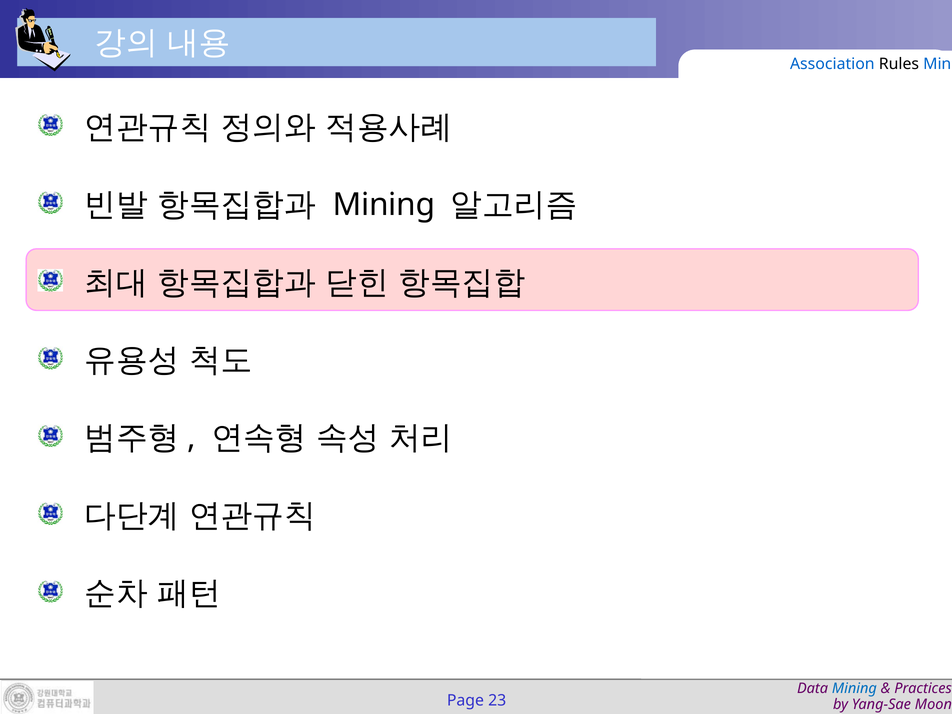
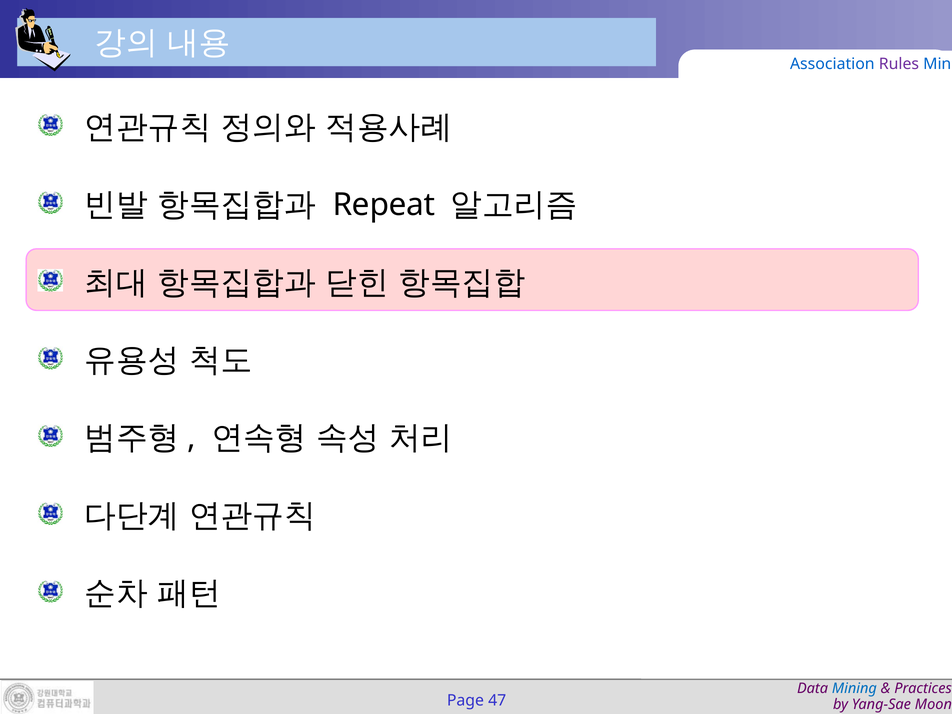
Rules colour: black -> purple (899, 64)
Mining: Mining -> Repeat (384, 205)
23: 23 -> 47 (497, 701)
